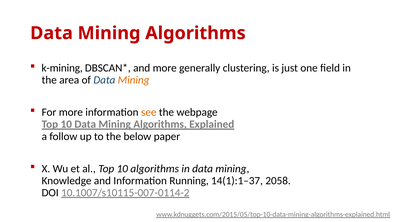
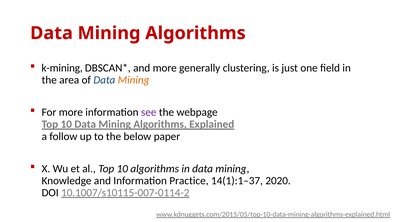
see colour: orange -> purple (149, 112)
Running: Running -> Practice (189, 181)
2058: 2058 -> 2020 (278, 181)
